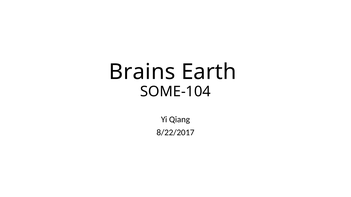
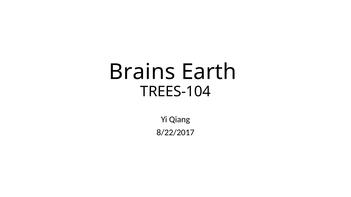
SOME-104: SOME-104 -> TREES-104 (176, 92)
